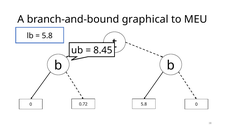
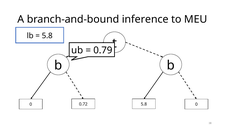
graphical: graphical -> inference (145, 19)
8.45: 8.45 -> 0.79 (103, 50)
